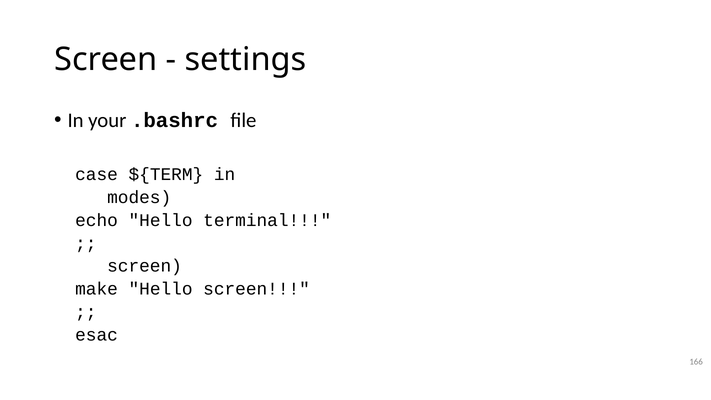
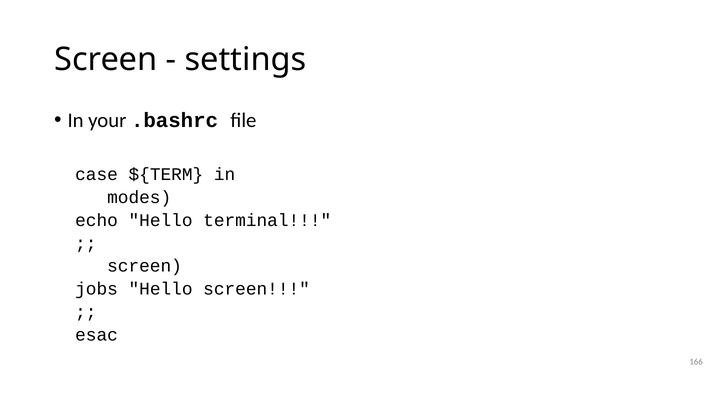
make: make -> jobs (97, 289)
